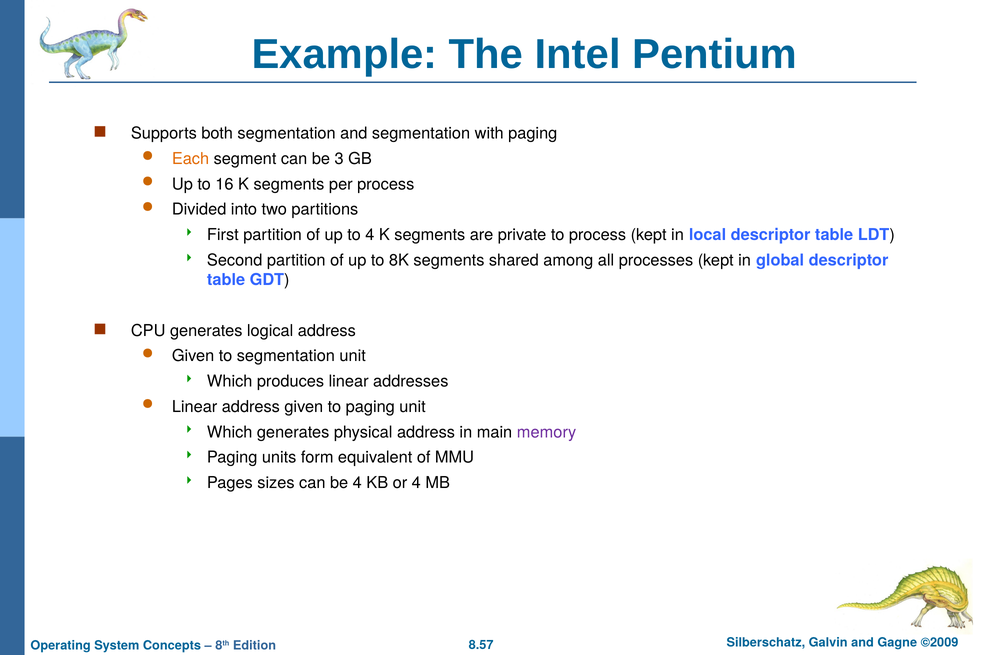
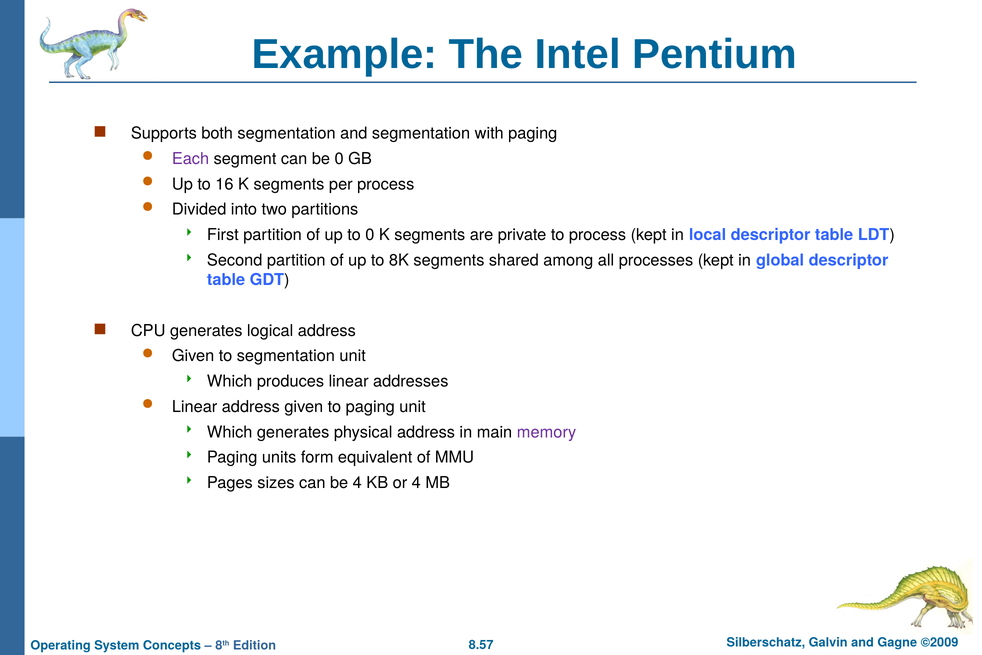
Each colour: orange -> purple (191, 159)
be 3: 3 -> 0 (339, 159)
to 4: 4 -> 0 (370, 235)
